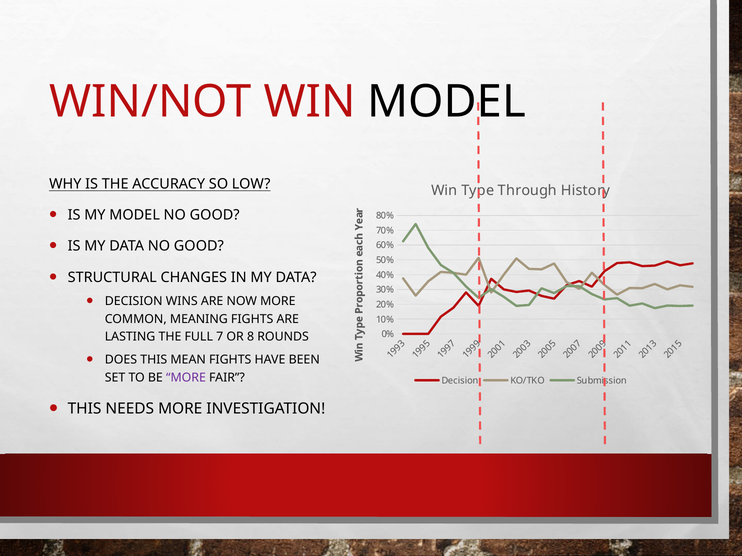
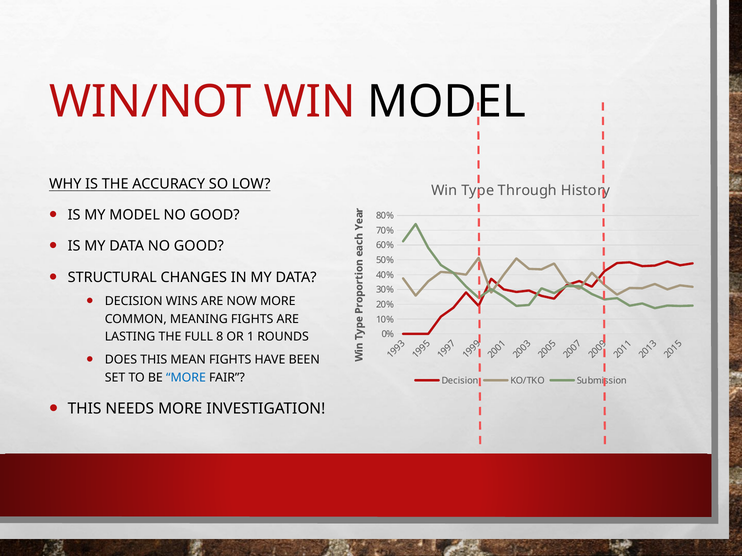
FULL 7: 7 -> 8 (220, 337)
OR 8: 8 -> 1 (251, 337)
MORE colour: purple -> blue (186, 378)
